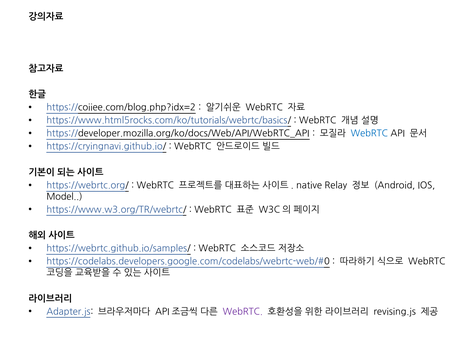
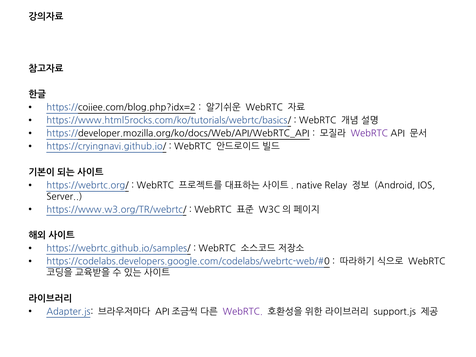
WebRTC colour: blue -> purple (369, 134)
Model: Model -> Server (64, 197)
revising.js: revising.js -> support.js (395, 312)
